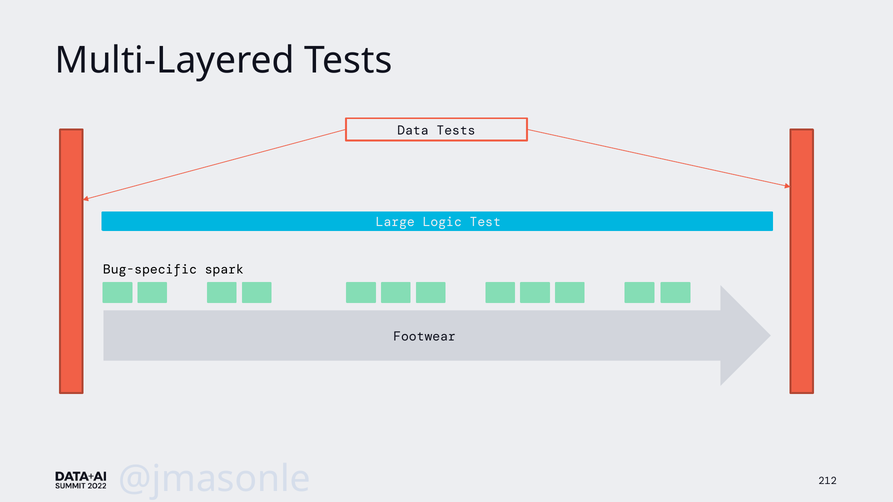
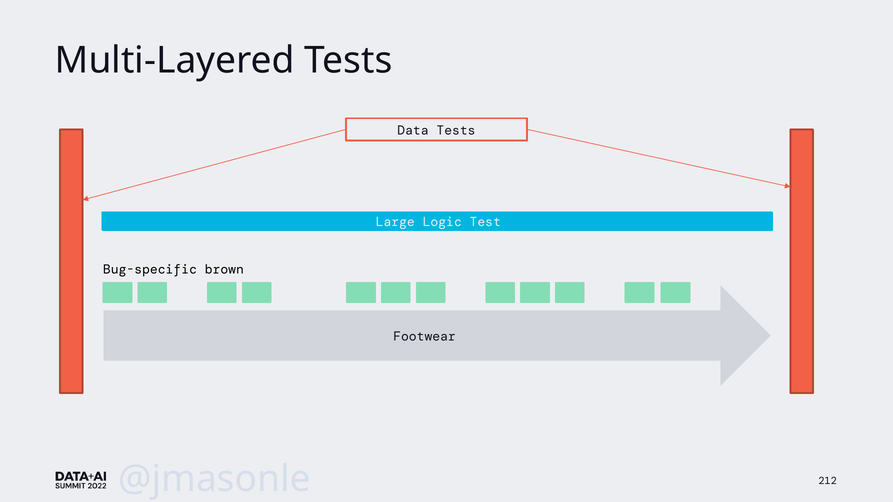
spark: spark -> brown (224, 270)
